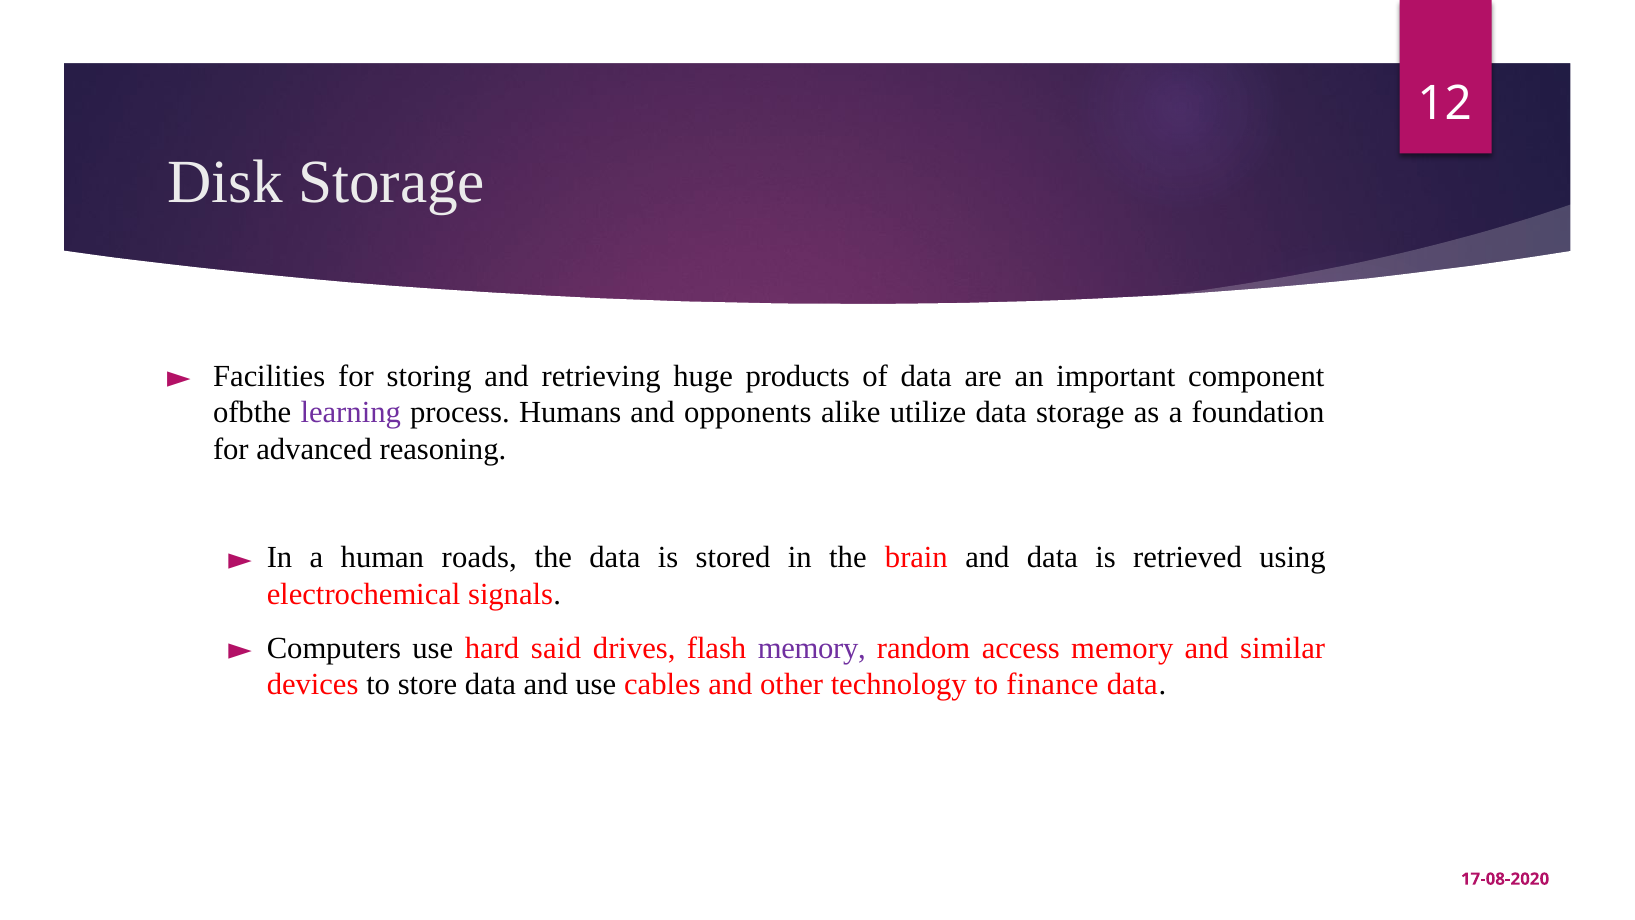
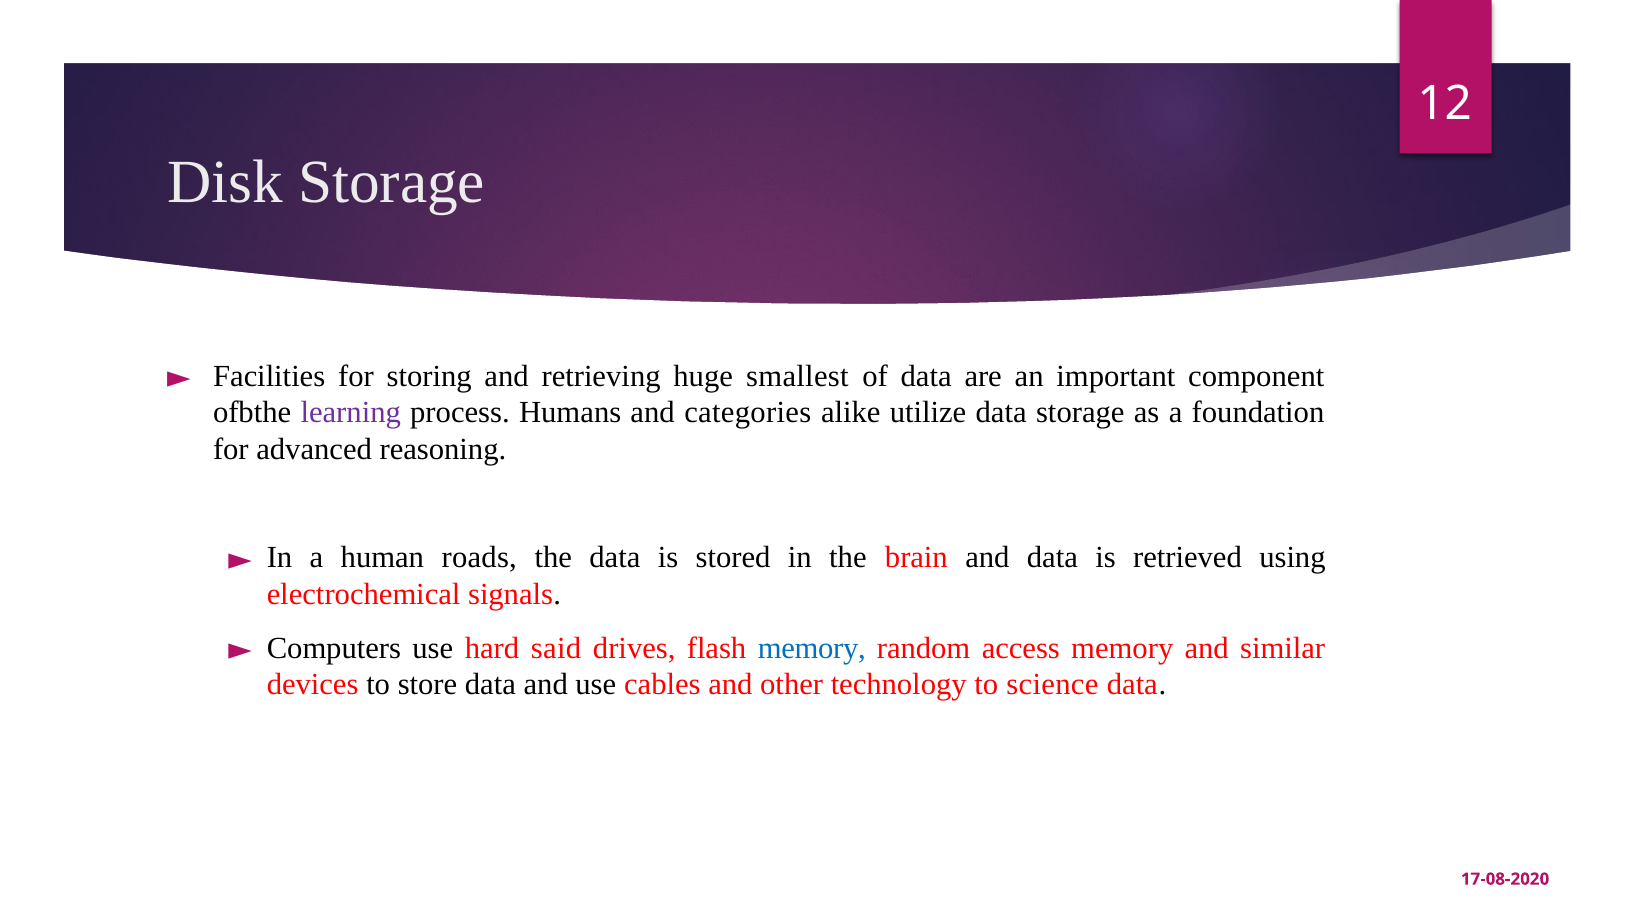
products: products -> smallest (797, 376)
opponents: opponents -> categories (748, 413)
memory colour: purple -> blue (812, 648)
finance: finance -> science (1052, 684)
